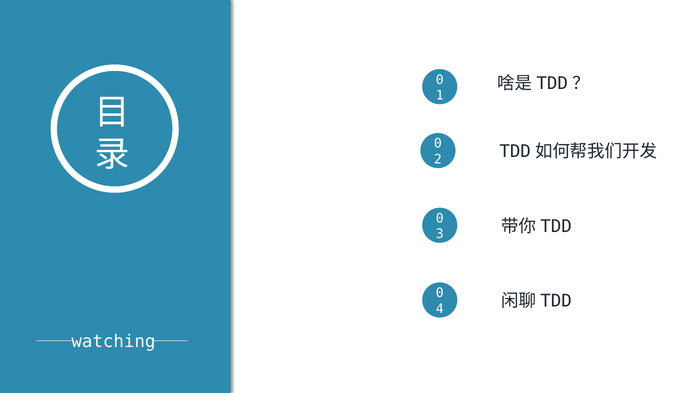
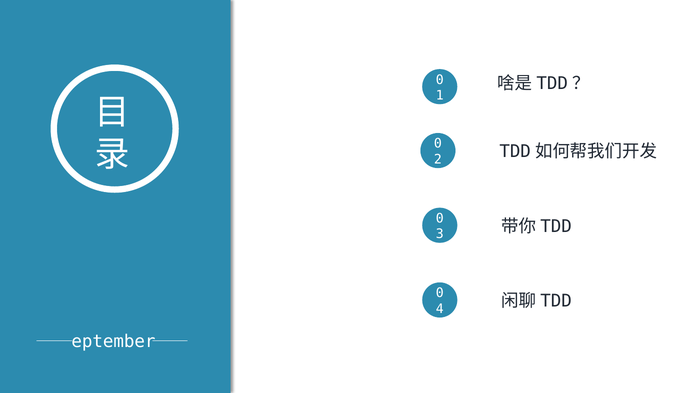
watching: watching -> eptember (113, 341)
